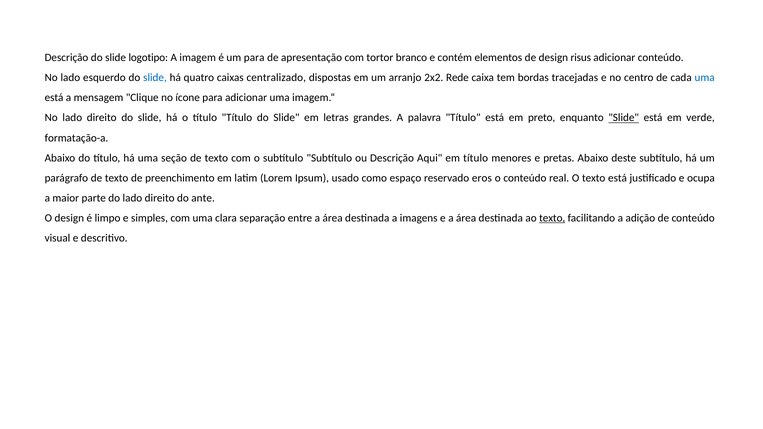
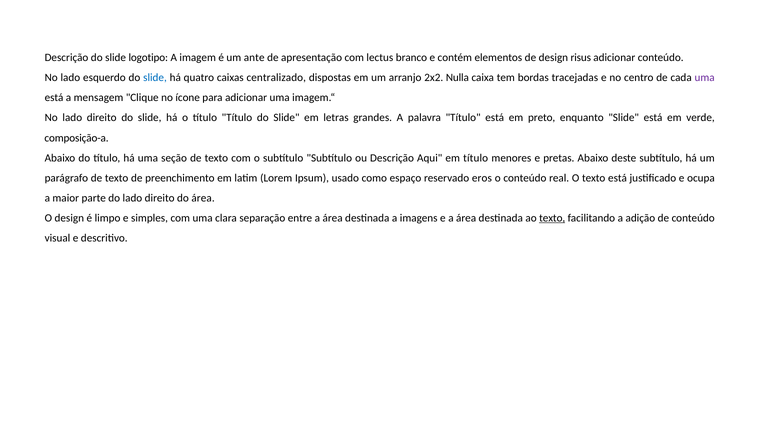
um para: para -> ante (254, 58)
tortor: tortor -> lectus (380, 58)
Rede: Rede -> Nulla (457, 78)
uma colour: blue -> purple (705, 78)
Slide underline: present -> none (624, 118)
formatação-a: formatação-a -> composição-a (77, 138)
do ante: ante -> área (203, 198)
